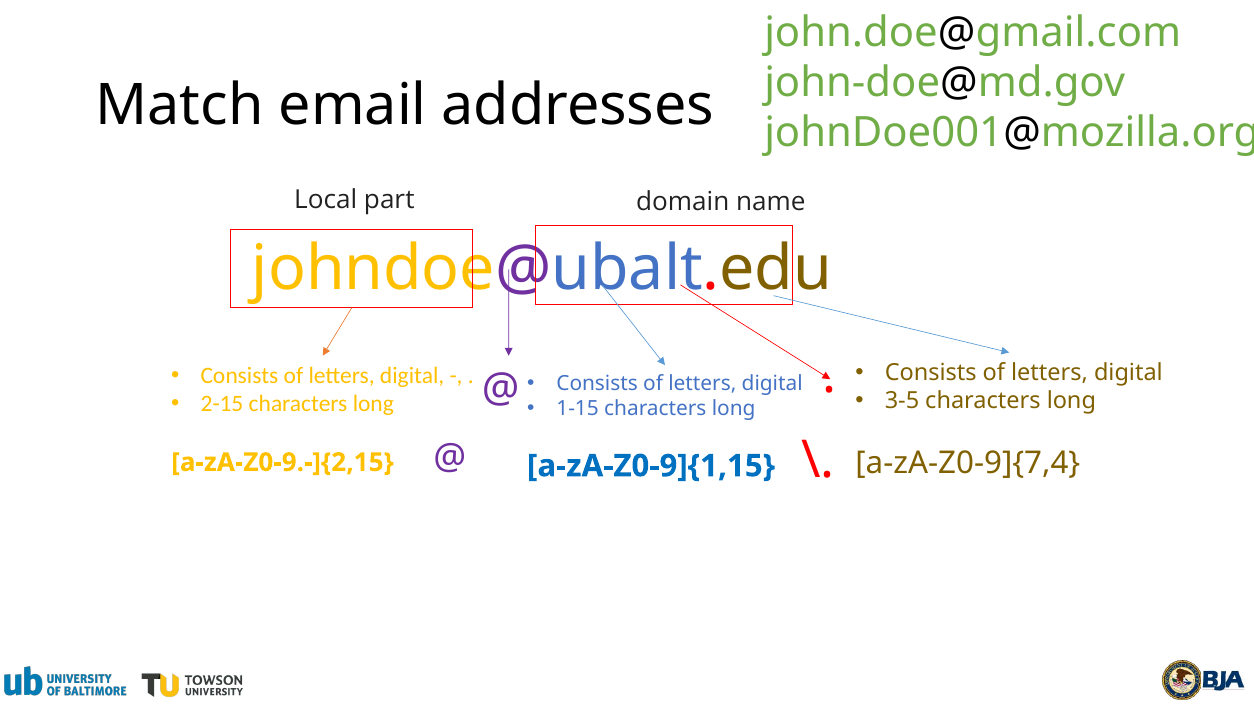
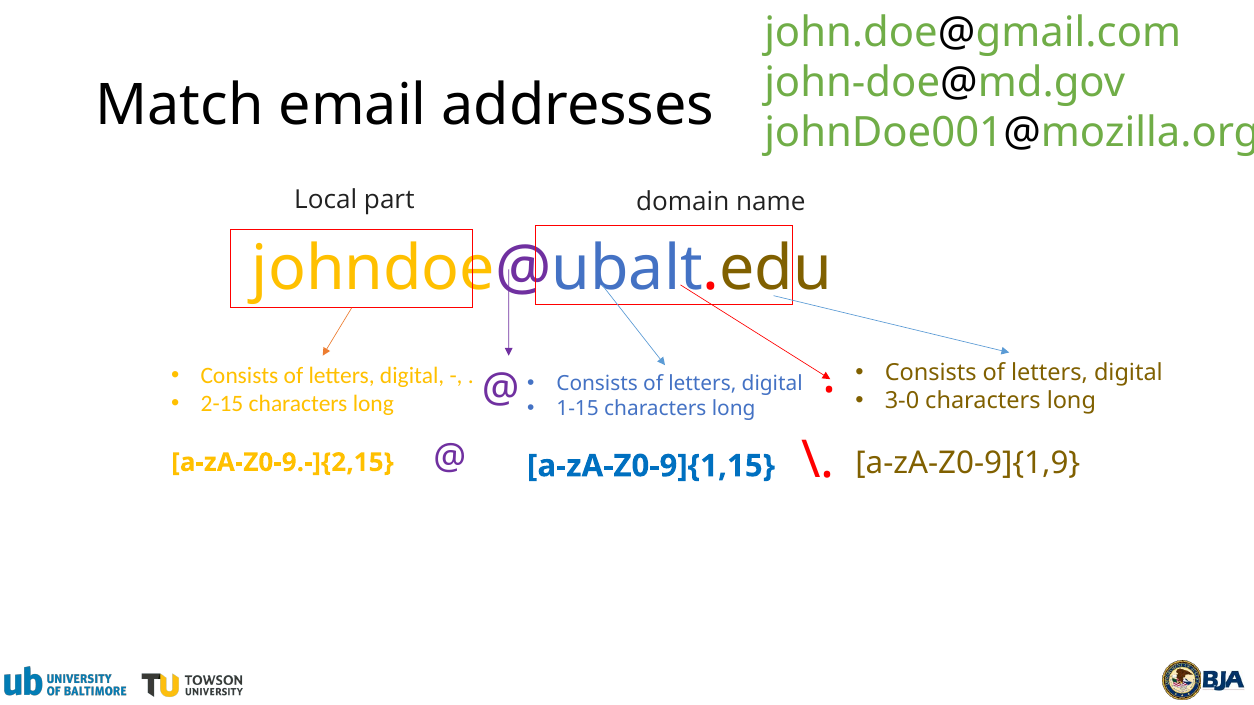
3-5: 3-5 -> 3-0 (902, 401)
a-zA-Z0-9]{7,4: a-zA-Z0-9]{7,4 -> a-zA-Z0-9]{1,9 (968, 463)
